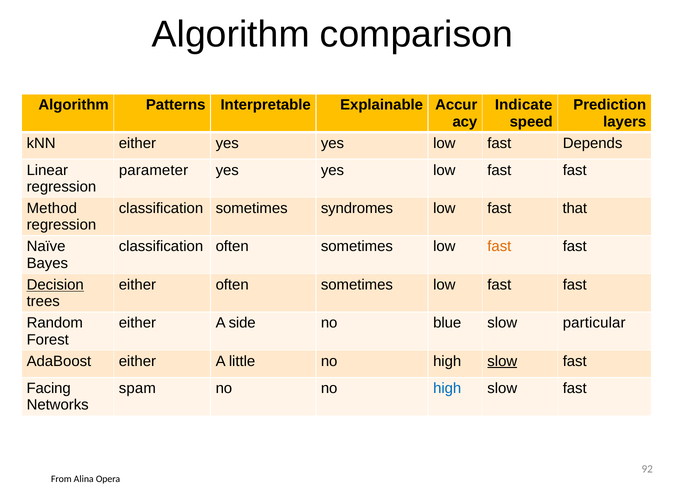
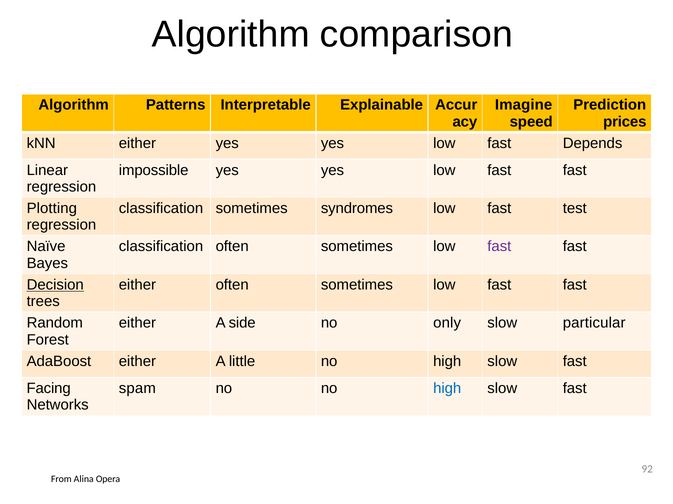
Indicate: Indicate -> Imagine (524, 105)
layers: layers -> prices (625, 122)
parameter: parameter -> impossible (154, 170)
Method: Method -> Plotting (52, 209)
that: that -> test (575, 209)
fast colour: orange -> purple (499, 247)
blue: blue -> only (447, 324)
slow underline: present -> none (502, 362)
